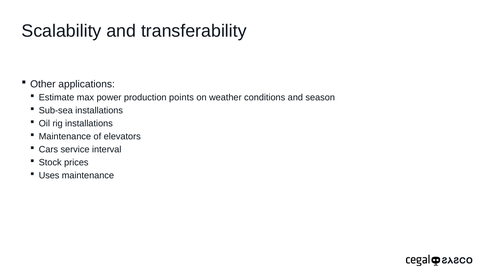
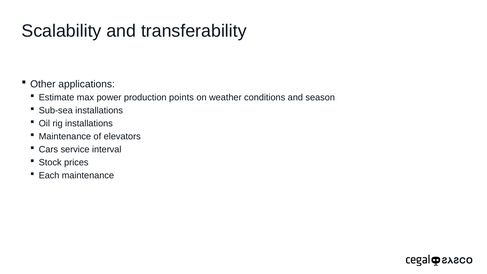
Uses: Uses -> Each (49, 175)
